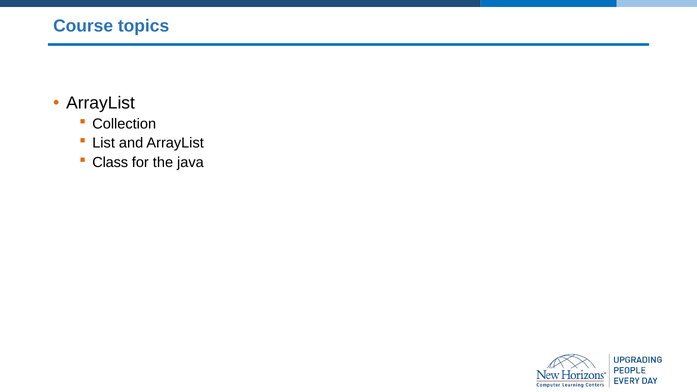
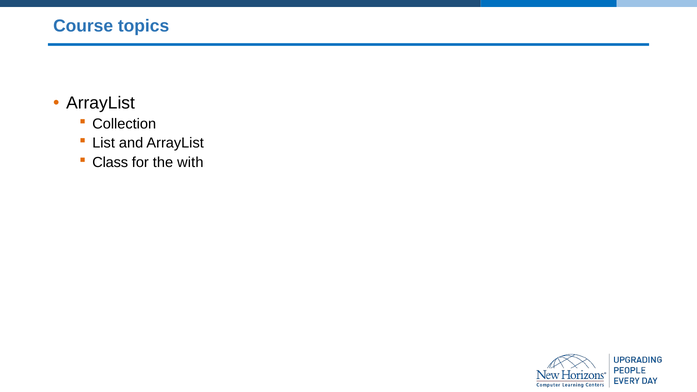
java: java -> with (190, 163)
